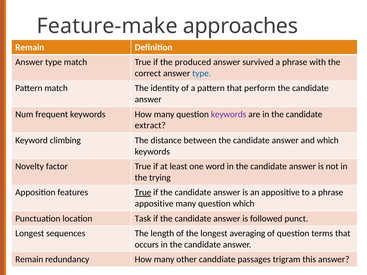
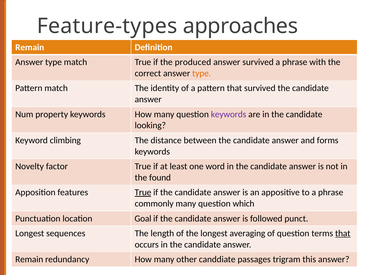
Feature-make: Feature-make -> Feature-types (107, 26)
type colour: blue -> orange (202, 73)
that perform: perform -> survived (260, 88)
frequent: frequent -> property (52, 114)
extract: extract -> looking (150, 126)
and which: which -> forms (328, 140)
trying: trying -> found (160, 178)
appositive: appositive -> commonly (154, 204)
Task: Task -> Goal (143, 219)
that underline: none -> present (343, 234)
